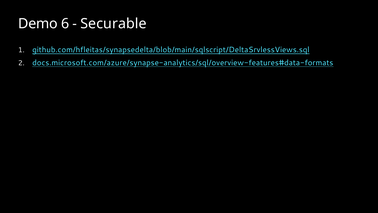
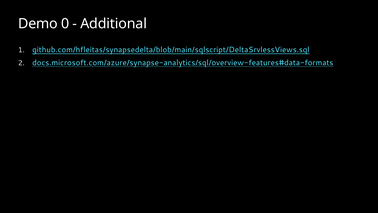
6: 6 -> 0 (65, 24)
Securable: Securable -> Additional (114, 24)
